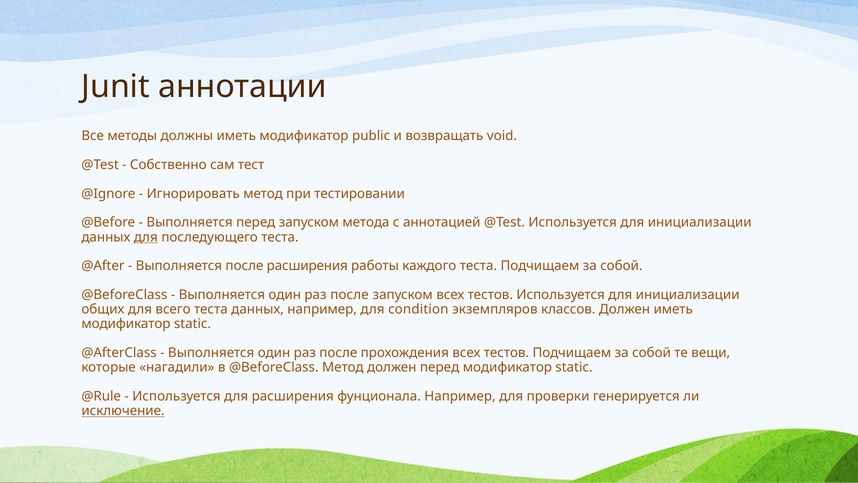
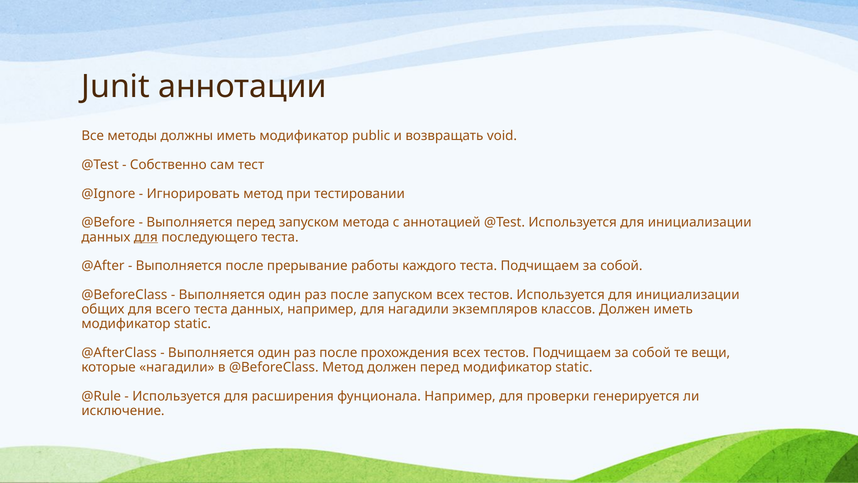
после расширения: расширения -> прерывание (307, 266)
для condition: condition -> нагадили (418, 309)
исключение underline: present -> none (123, 411)
